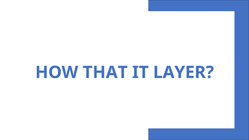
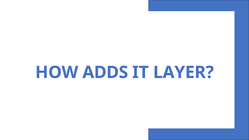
THAT: THAT -> ADDS (105, 72)
